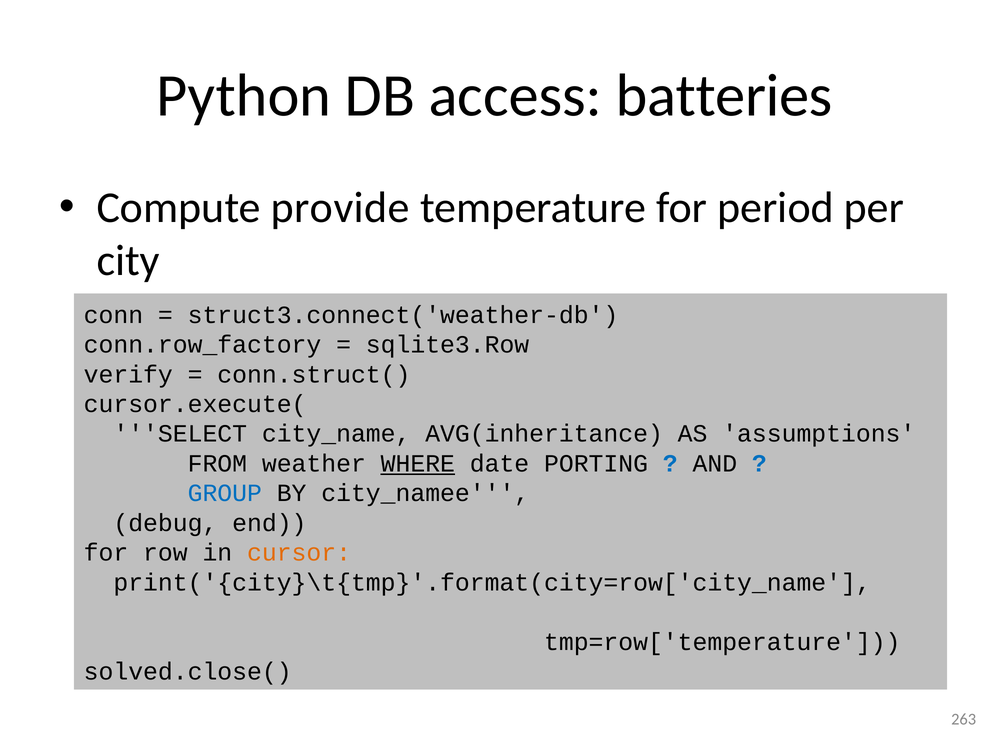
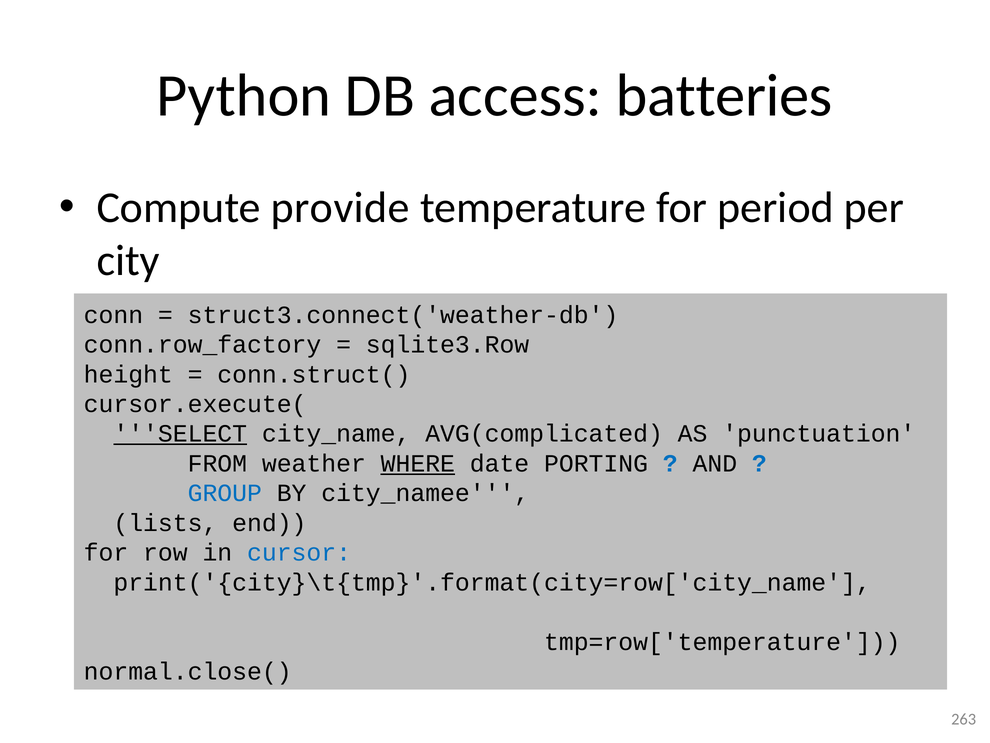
verify: verify -> height (128, 374)
SELECT underline: none -> present (180, 434)
AVG(inheritance: AVG(inheritance -> AVG(complicated (544, 434)
assumptions: assumptions -> punctuation (819, 434)
debug: debug -> lists (165, 523)
cursor colour: orange -> blue (299, 552)
solved.close(: solved.close( -> normal.close( (188, 671)
